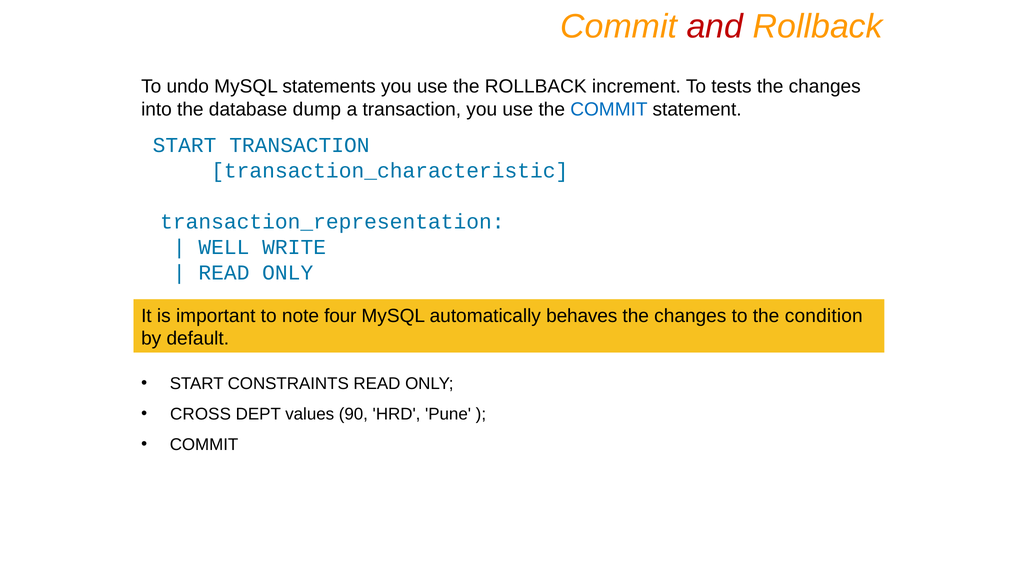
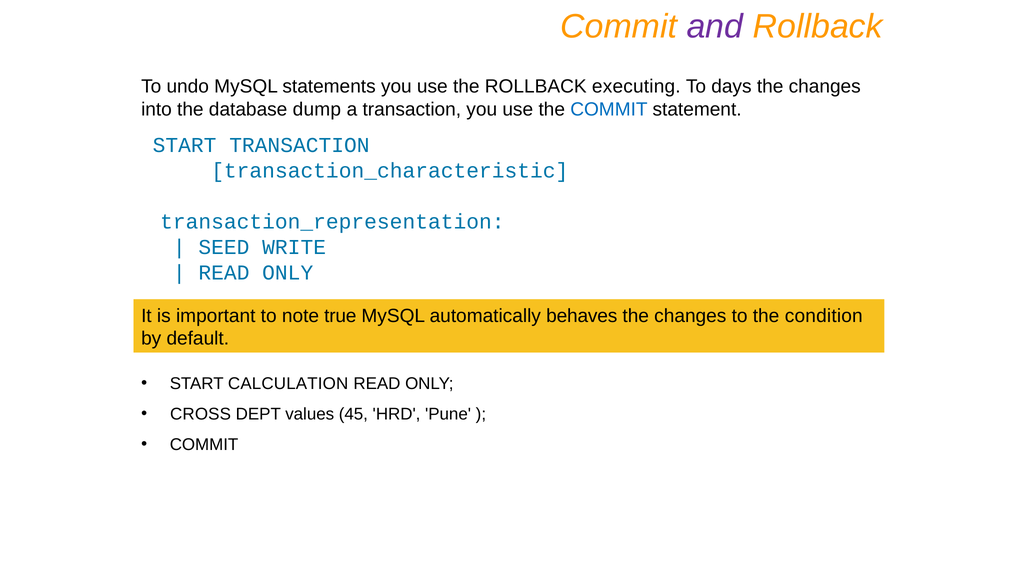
and colour: red -> purple (715, 26)
increment: increment -> executing (636, 86)
tests: tests -> days (731, 86)
WELL: WELL -> SEED (224, 247)
four: four -> true (340, 316)
CONSTRAINTS: CONSTRAINTS -> CALCULATION (288, 383)
90: 90 -> 45 (353, 414)
